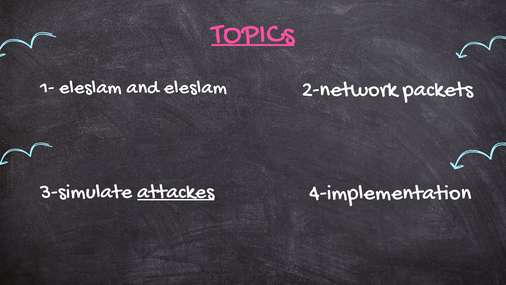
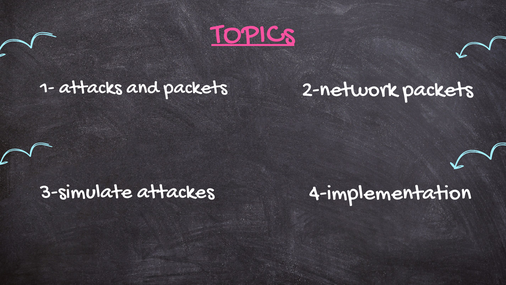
1- eleslam: eleslam -> attacks (91, 86)
and eleslam: eleslam -> packets (195, 86)
attackes underline: present -> none (176, 190)
